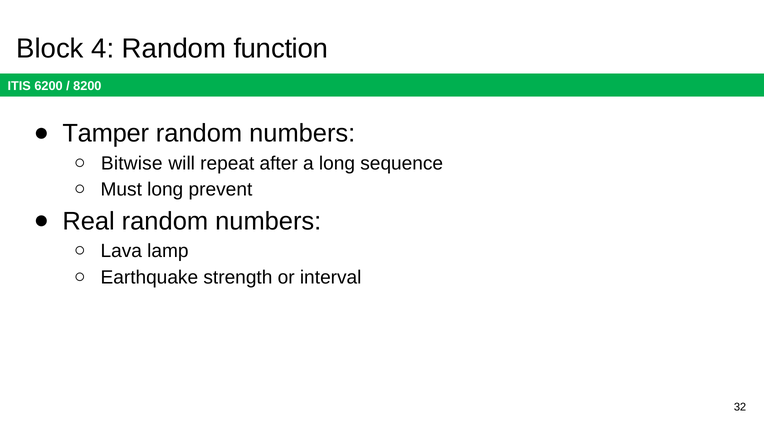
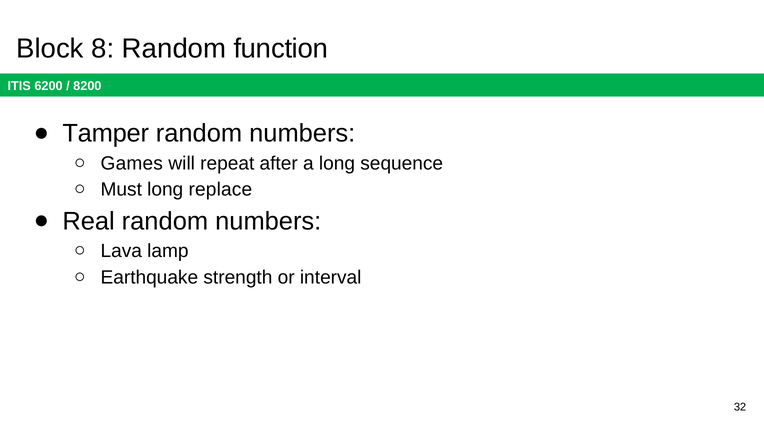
4: 4 -> 8 (103, 49)
Bitwise: Bitwise -> Games (132, 163)
prevent: prevent -> replace (220, 190)
